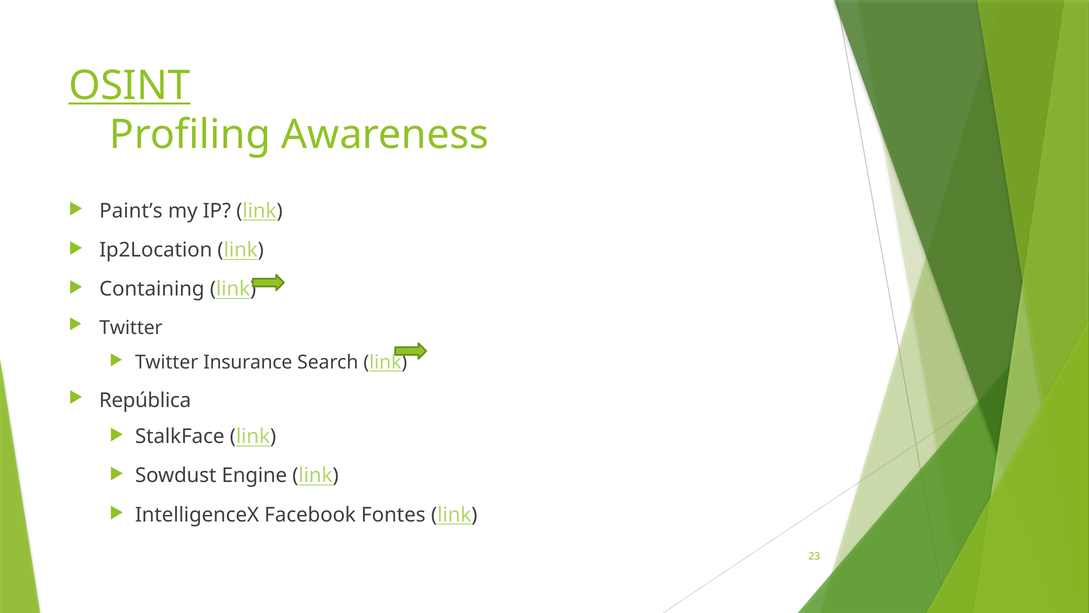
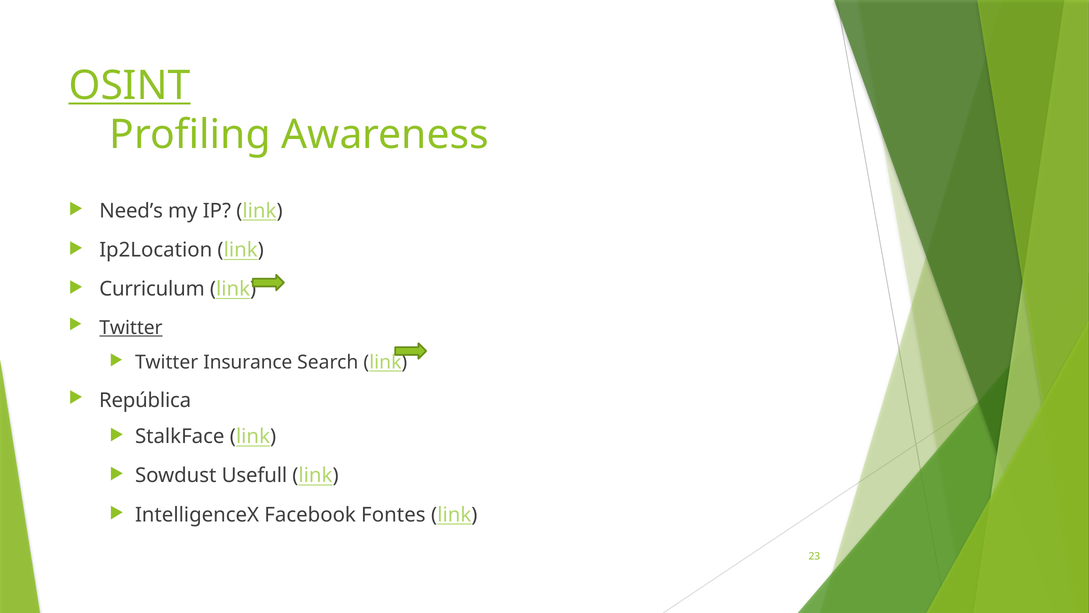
Paint’s: Paint’s -> Need’s (131, 211)
Containing: Containing -> Curriculum (152, 289)
Twitter underline: none -> present (131, 327)
Engine: Engine -> Usefull (254, 475)
